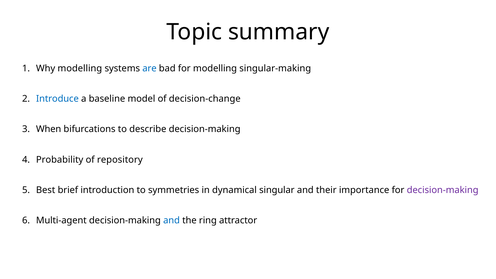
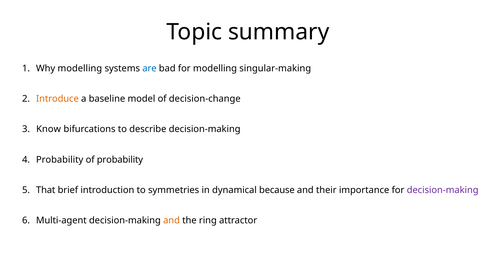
Introduce colour: blue -> orange (57, 99)
When: When -> Know (49, 129)
of repository: repository -> probability (120, 160)
Best: Best -> That (46, 190)
singular: singular -> because (277, 190)
and colour: blue -> orange (172, 220)
